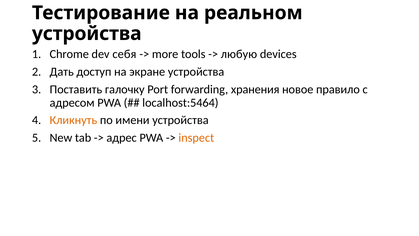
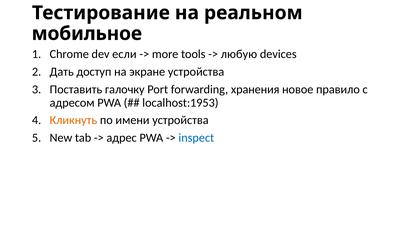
устройства: устройства -> мобильное (87, 34)
себя: себя -> если (124, 54)
localhost:5464: localhost:5464 -> localhost:1953 (180, 103)
inspect colour: orange -> blue (196, 138)
